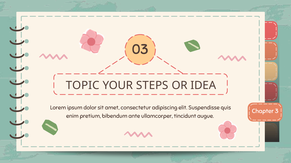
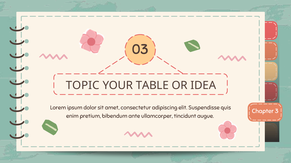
STEPS: STEPS -> TABLE (152, 86)
